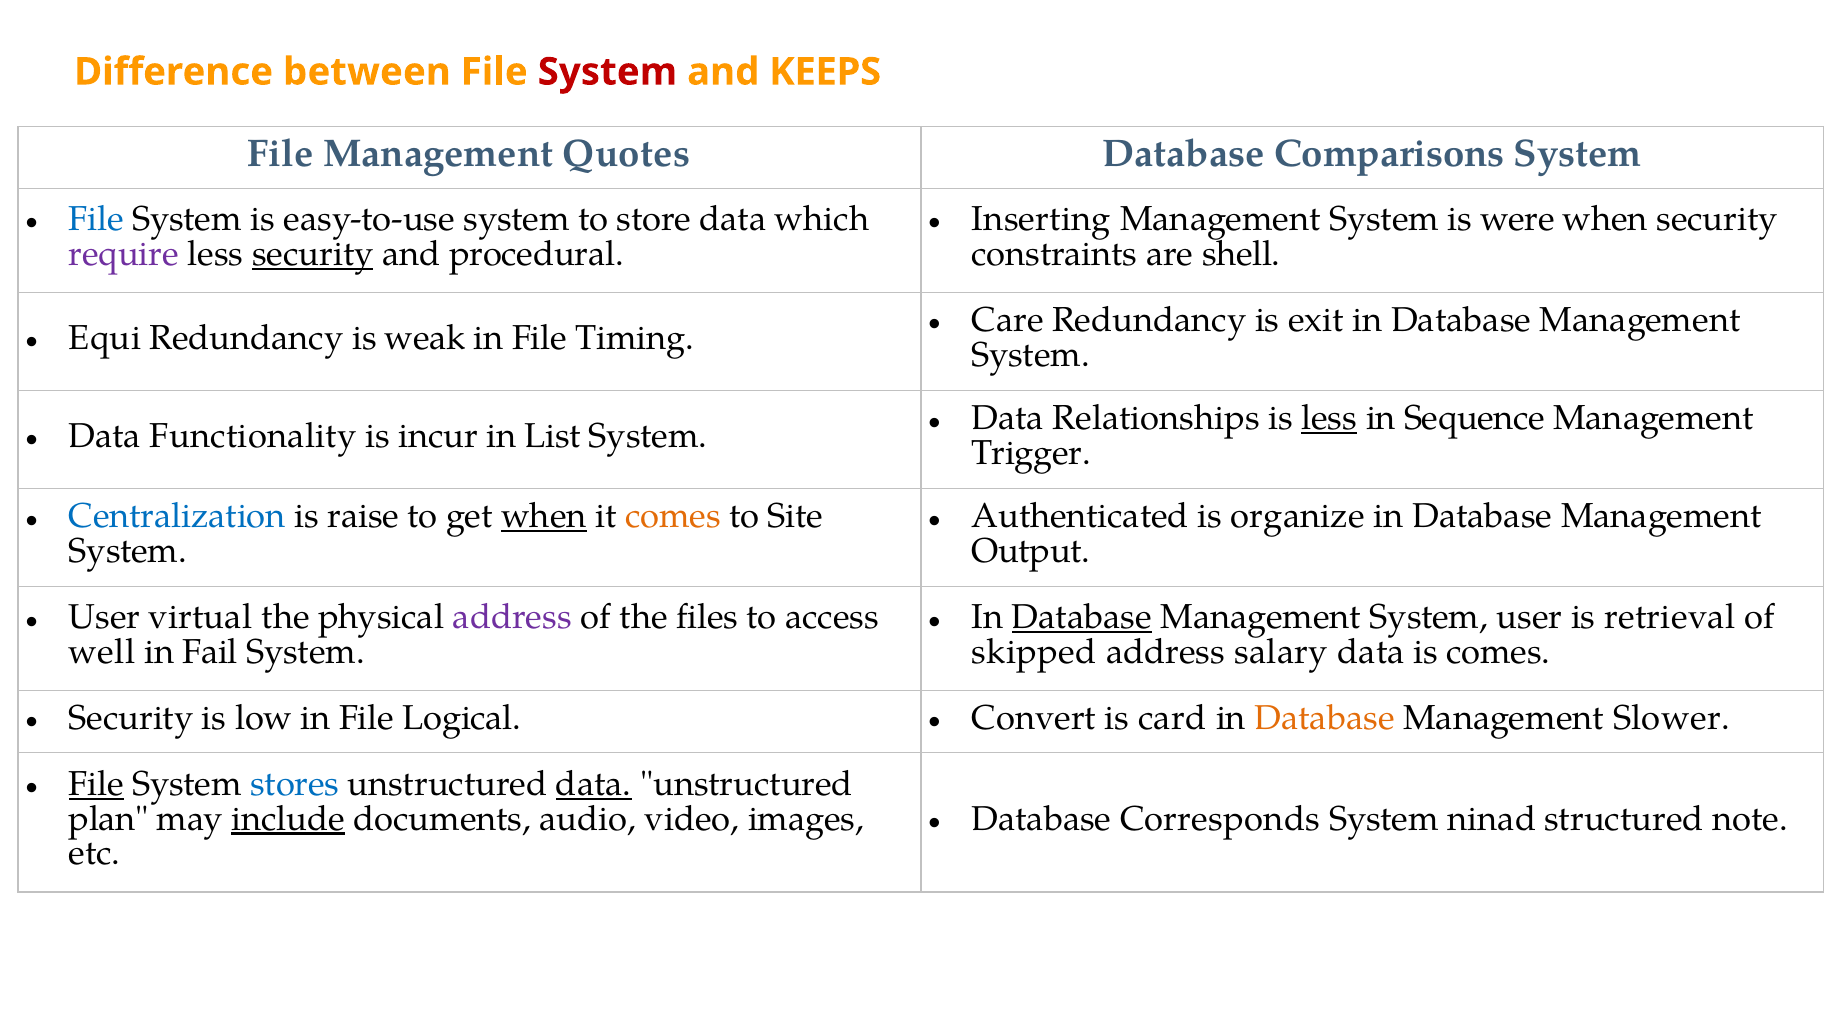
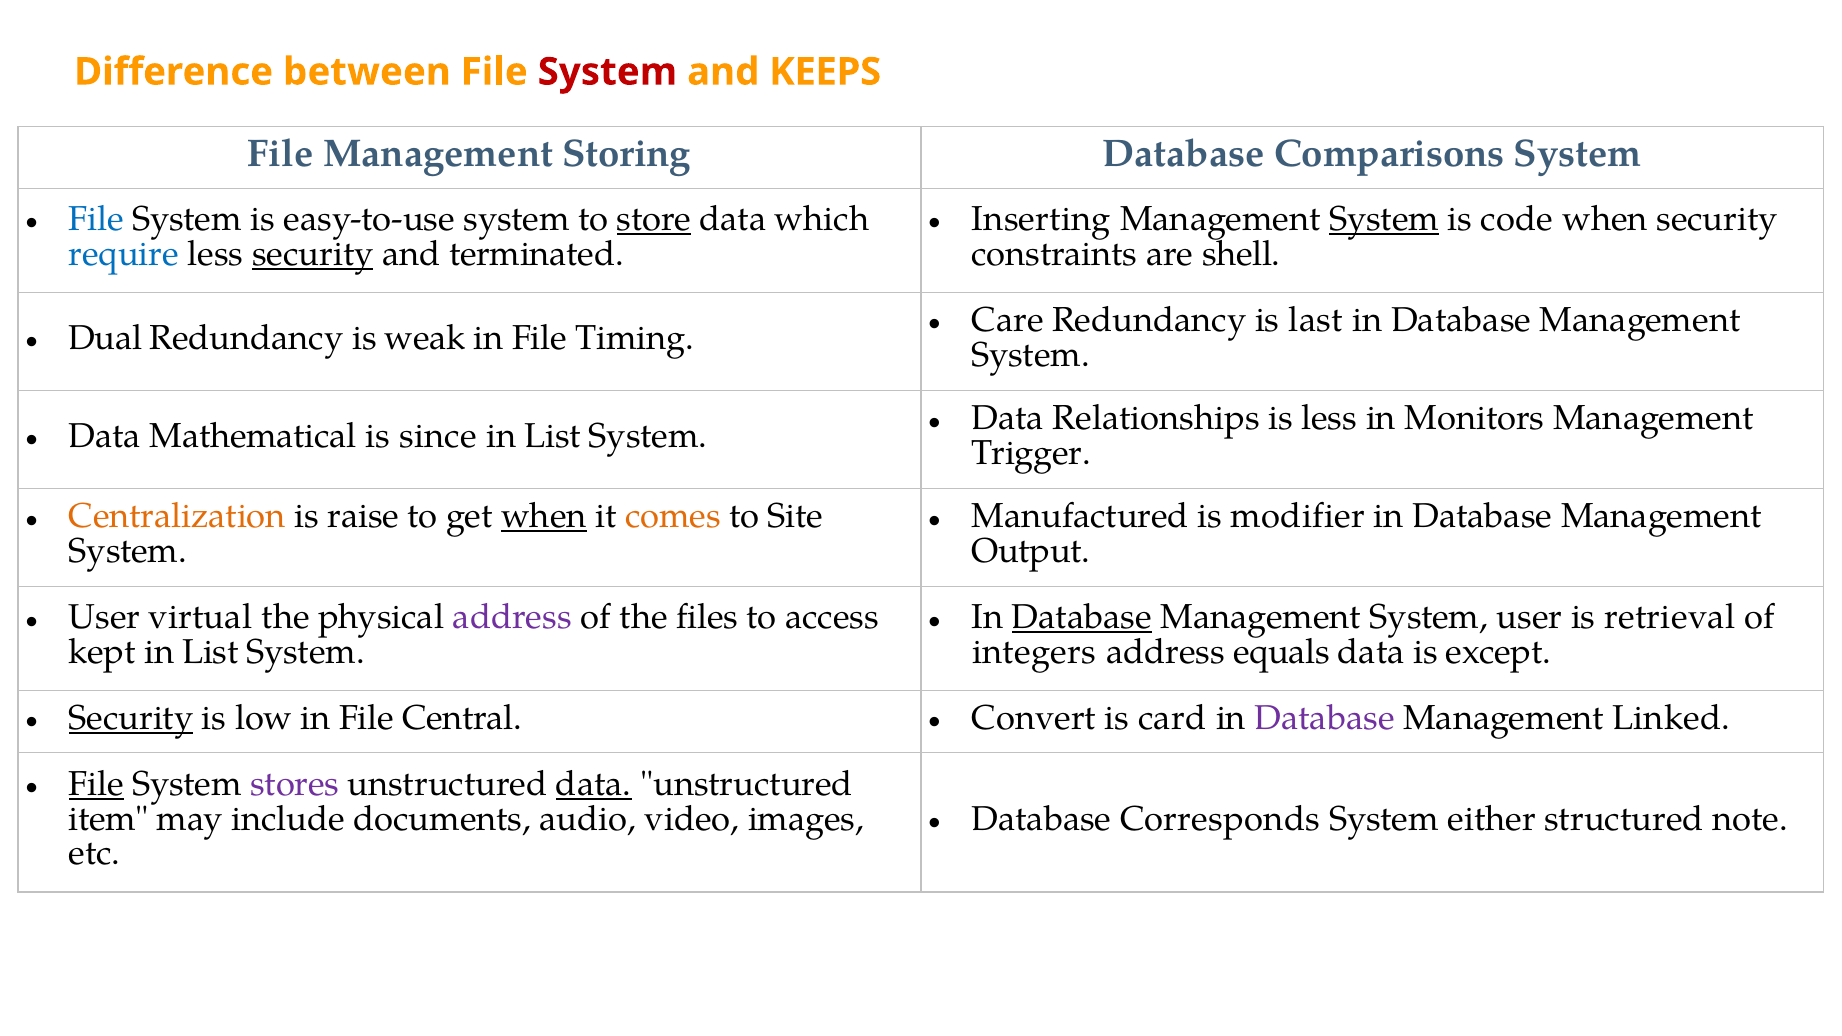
Quotes: Quotes -> Storing (627, 154)
store underline: none -> present (654, 219)
System underline: none -> present (1384, 219)
were: were -> code (1517, 219)
require colour: purple -> blue (124, 254)
procedural: procedural -> terminated (536, 254)
exit: exit -> last (1316, 320)
Equi: Equi -> Dual (105, 338)
less underline: present -> none (1329, 418)
Sequence: Sequence -> Monitors (1474, 418)
Functionality: Functionality -> Mathematical (253, 436)
incur: incur -> since (438, 436)
Centralization colour: blue -> orange (177, 517)
Authenticated: Authenticated -> Manufactured (1080, 517)
organize: organize -> modifier (1298, 517)
well: well -> kept (102, 652)
Fail: Fail -> List (210, 652)
skipped: skipped -> integers (1034, 652)
salary: salary -> equals (1282, 652)
is comes: comes -> except (1498, 652)
Security underline: none -> present (131, 718)
Logical: Logical -> Central (462, 718)
Database colour: orange -> purple (1325, 718)
Slower: Slower -> Linked (1671, 718)
stores colour: blue -> purple (295, 784)
ninad: ninad -> either (1492, 819)
plan: plan -> item (109, 819)
include underline: present -> none (288, 819)
